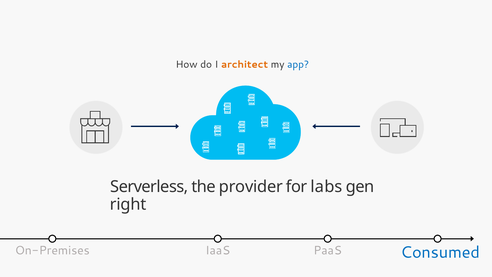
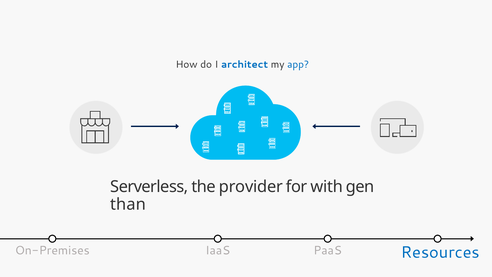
architect colour: orange -> blue (245, 65)
labs: labs -> with (327, 186)
right: right -> than (128, 204)
Consumed: Consumed -> Resources (440, 252)
